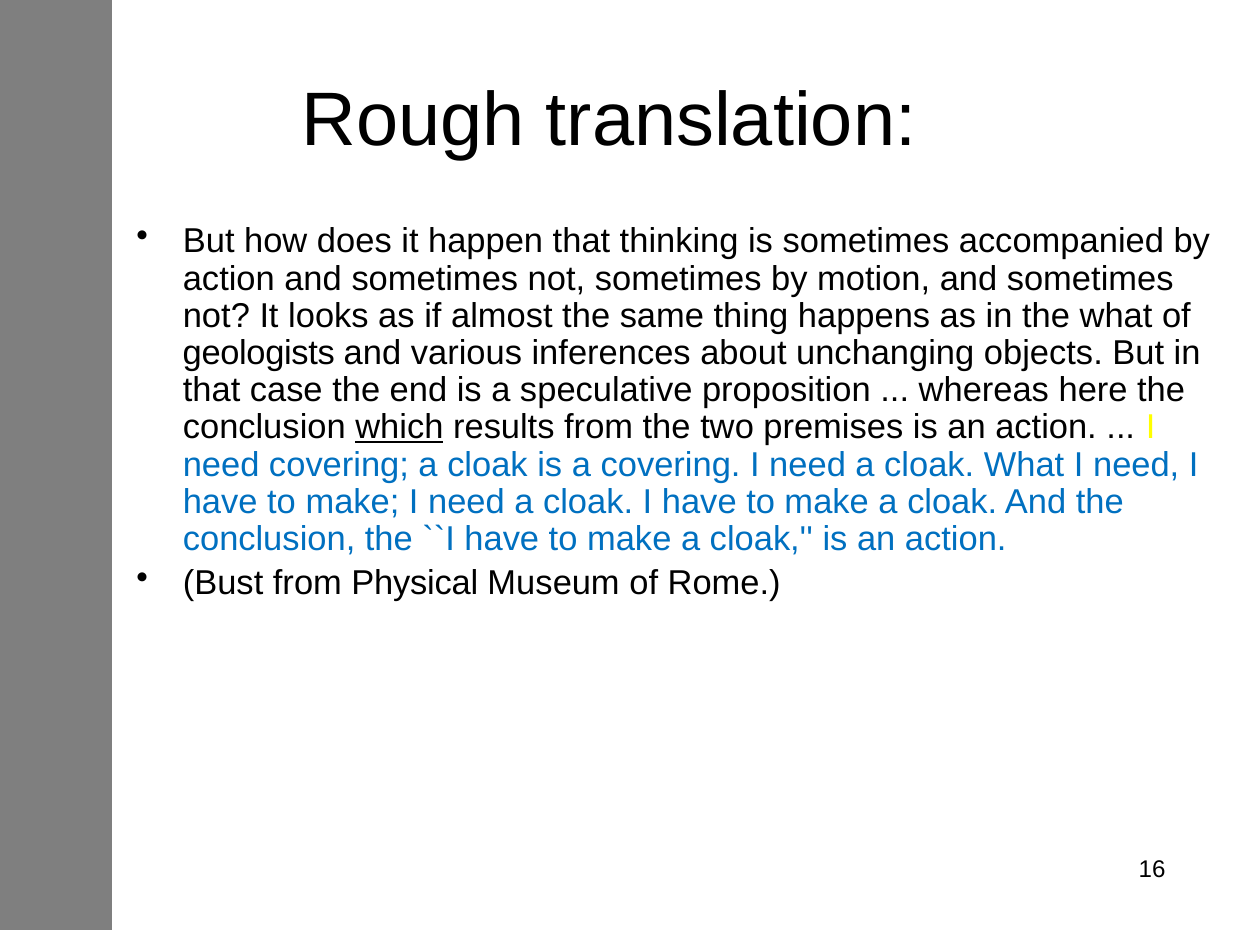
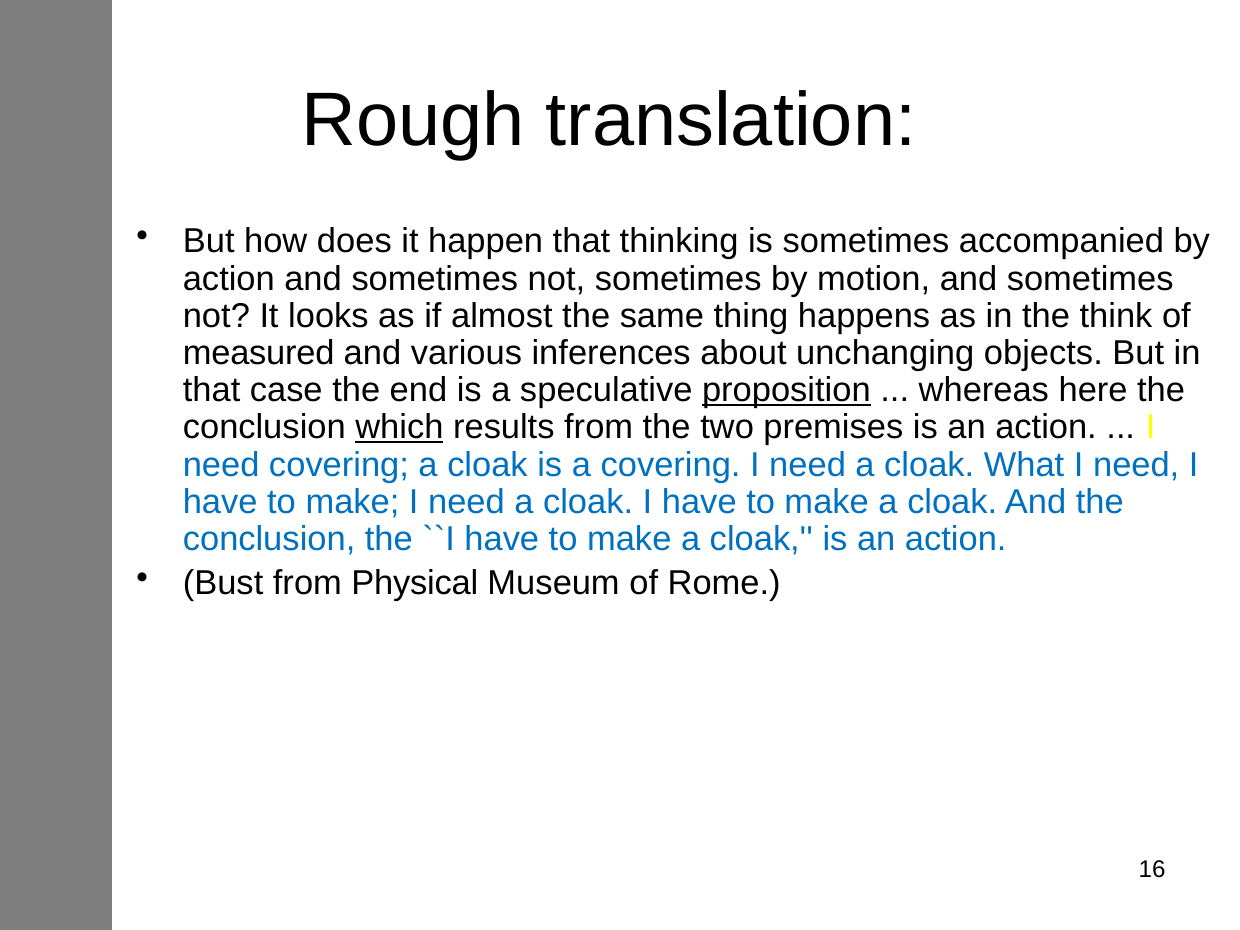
the what: what -> think (1116, 316)
geologists: geologists -> measured (259, 353)
proposition underline: none -> present (786, 390)
